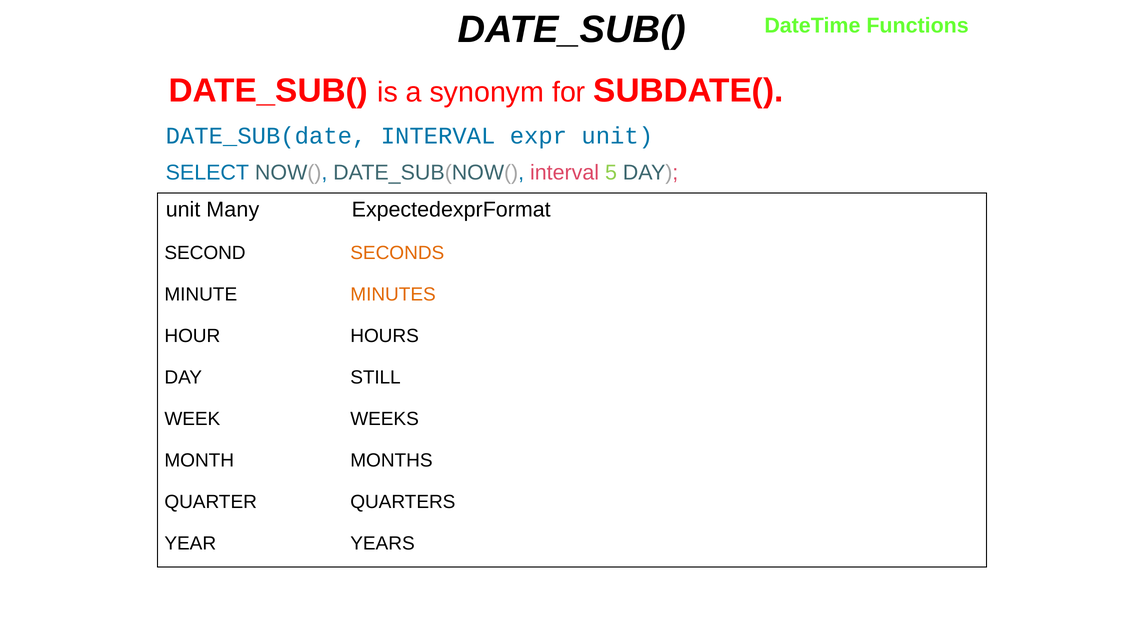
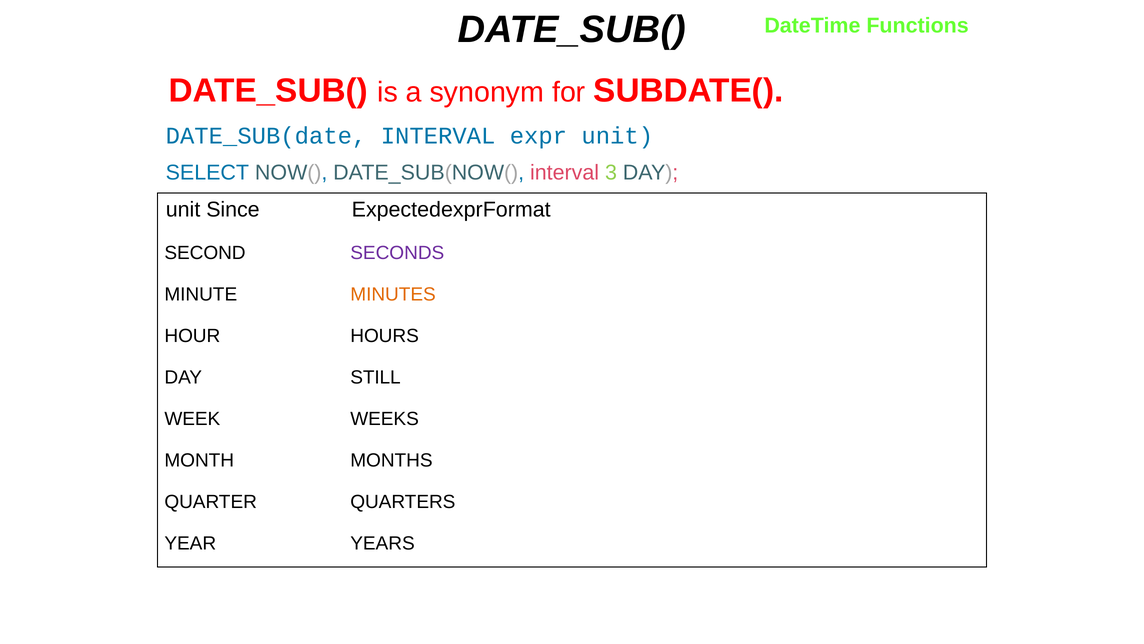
5: 5 -> 3 (611, 173)
Many: Many -> Since (233, 210)
SECONDS colour: orange -> purple (397, 253)
